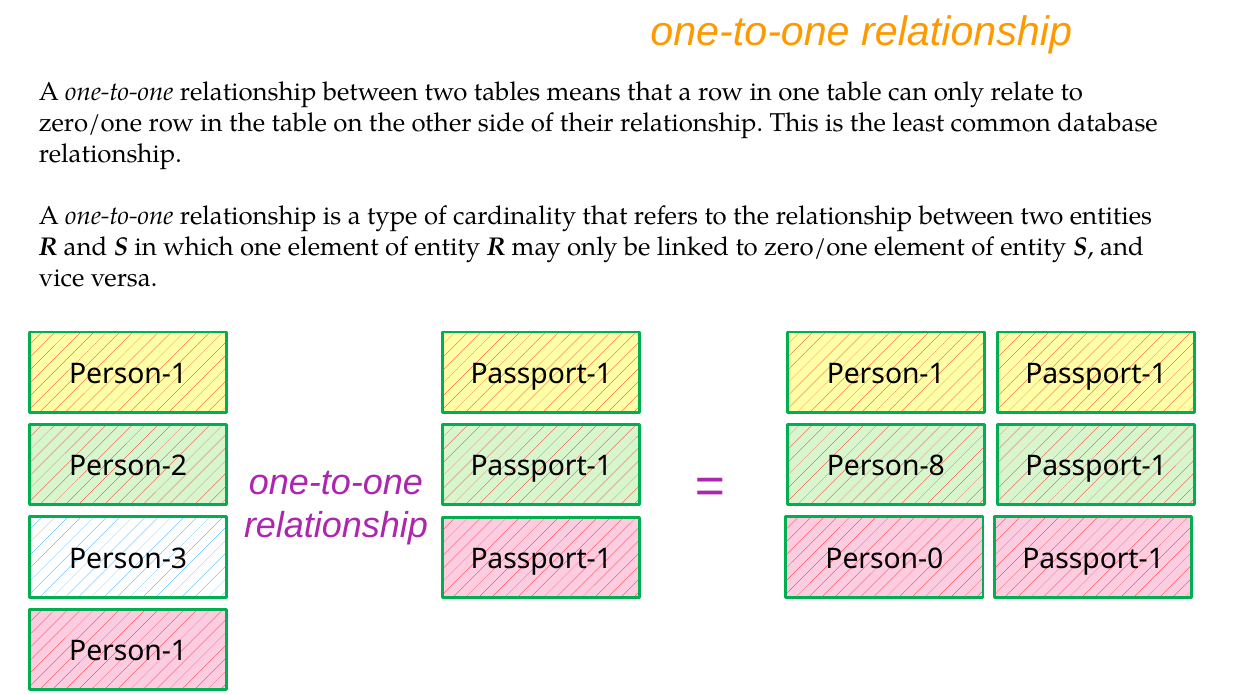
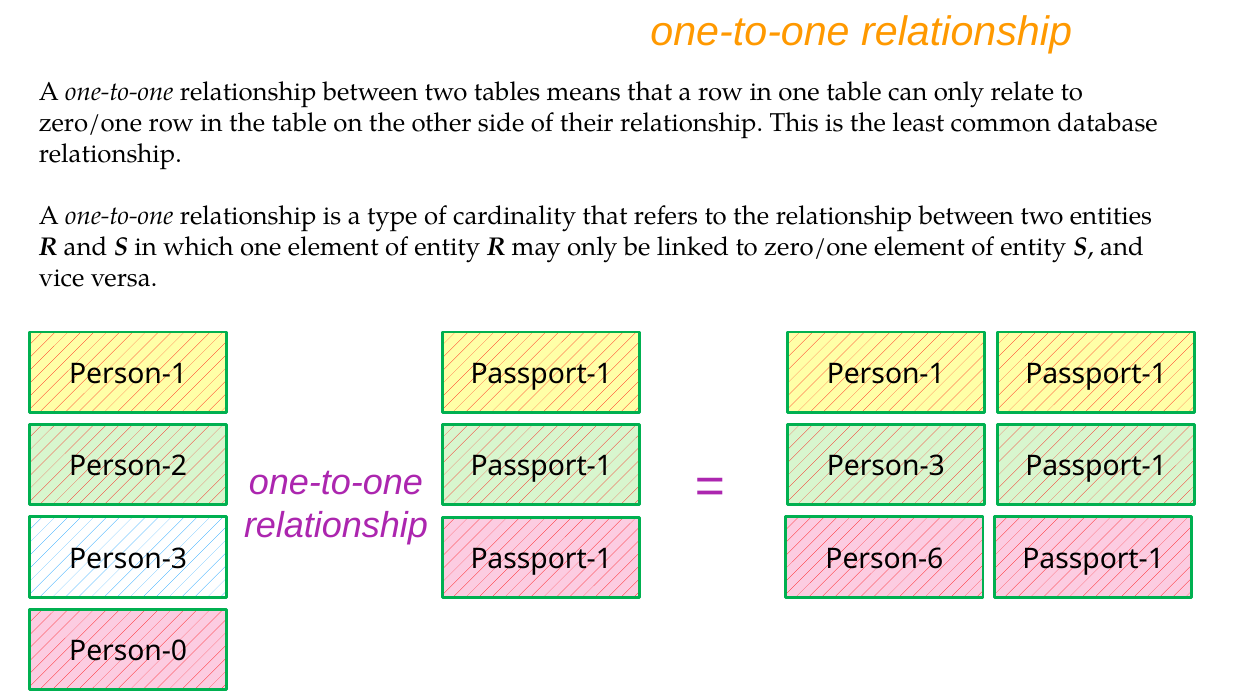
Person-2 Passport-1 Person-8: Person-8 -> Person-3 (886, 467)
Person-0: Person-0 -> Person-6 (884, 559)
Person-1: Person-1 -> Person-0 (128, 652)
